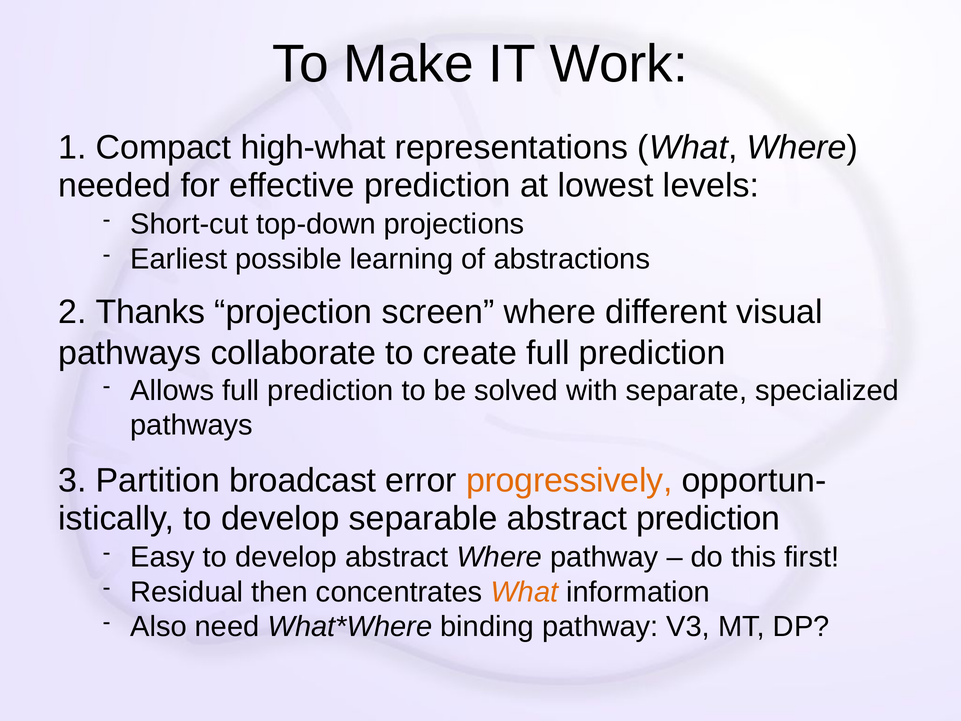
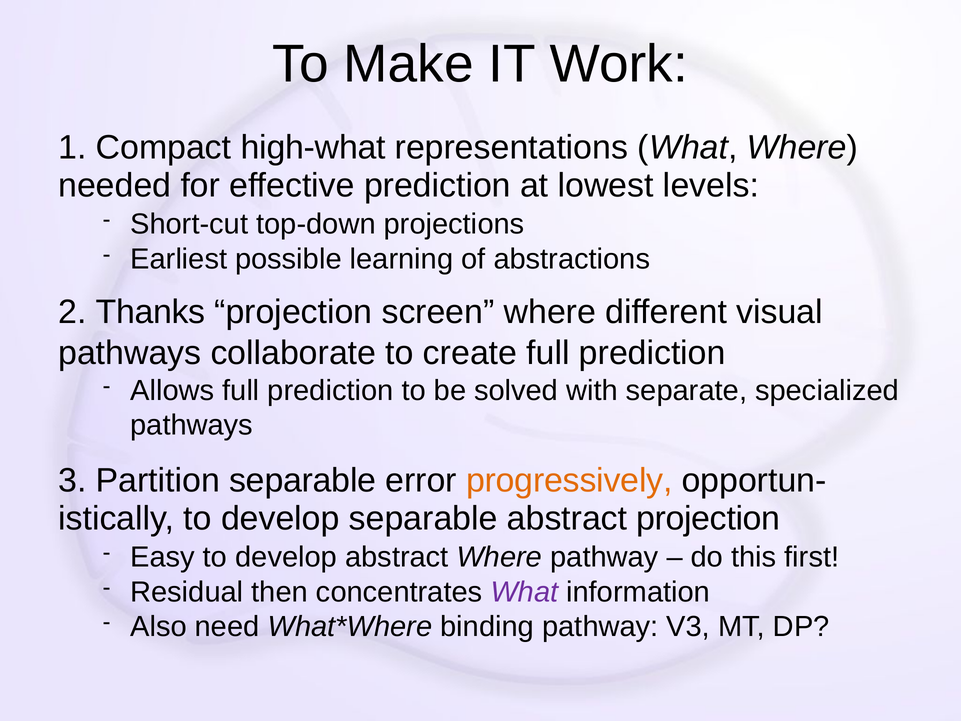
Partition broadcast: broadcast -> separable (303, 481)
abstract prediction: prediction -> projection (708, 519)
What colour: orange -> purple (524, 592)
